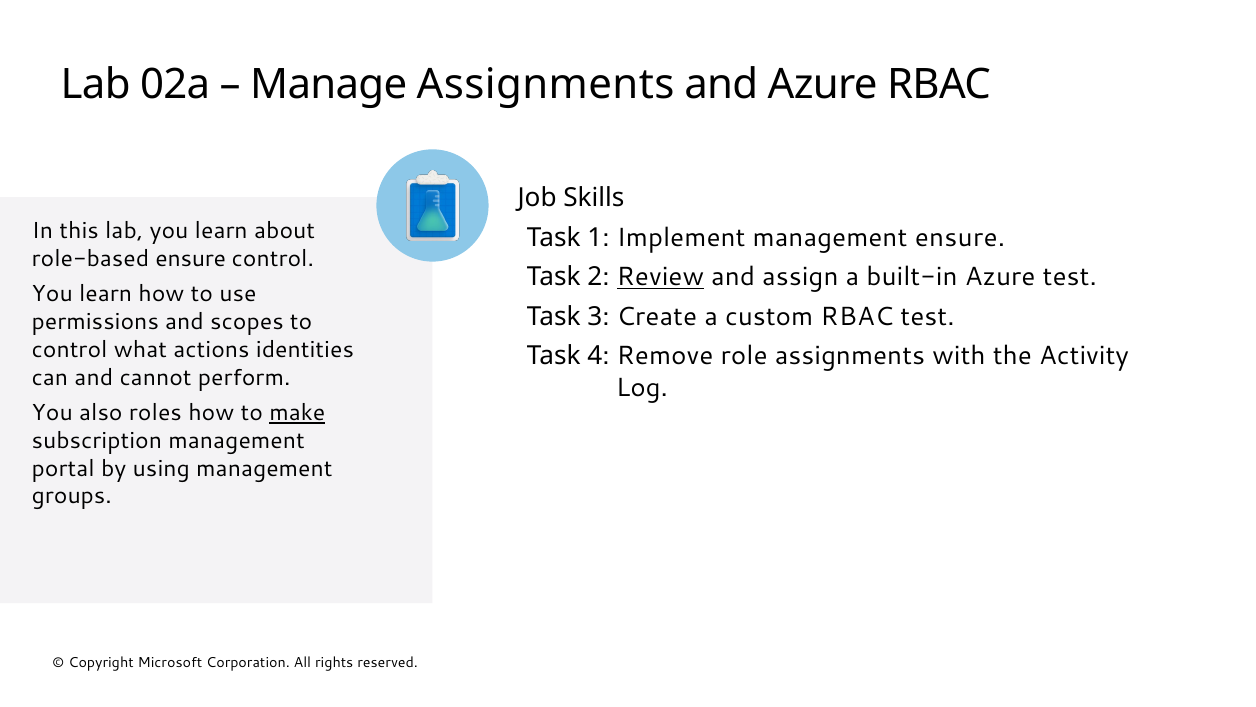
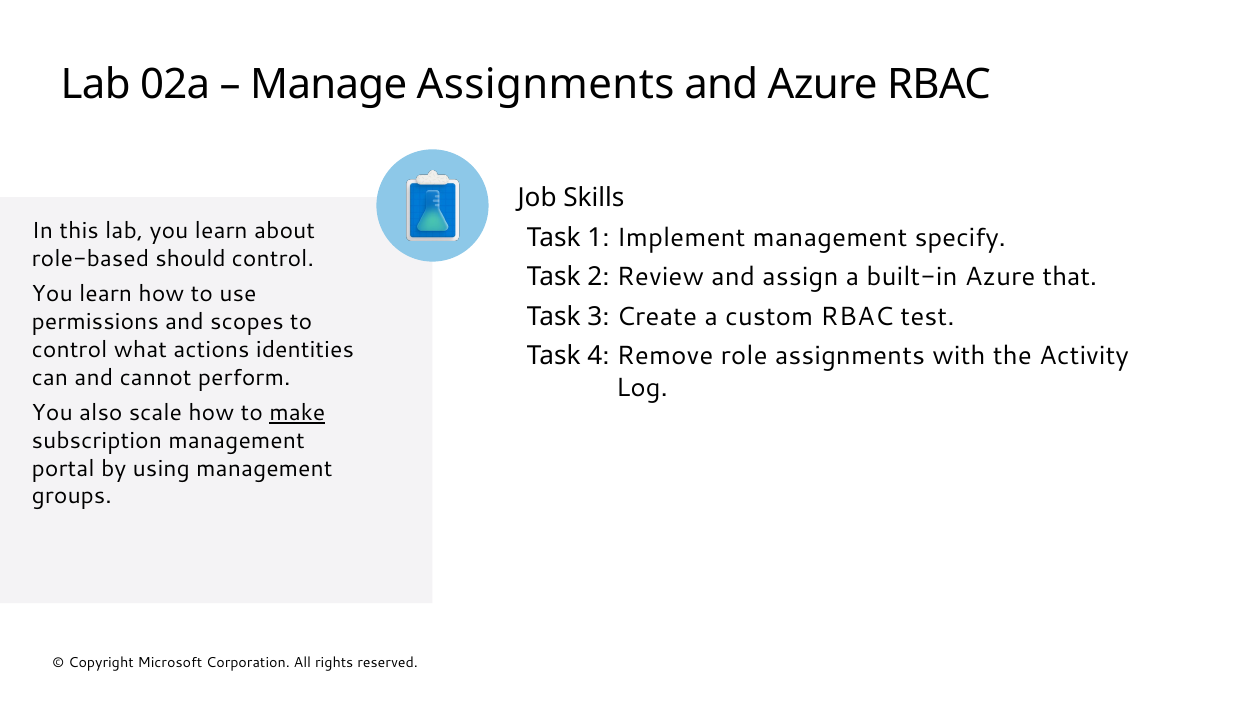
management ensure: ensure -> specify (960, 238)
role-based ensure: ensure -> should (191, 258)
Review underline: present -> none (660, 277)
Azure test: test -> that (1070, 277)
roles: roles -> scale (155, 413)
